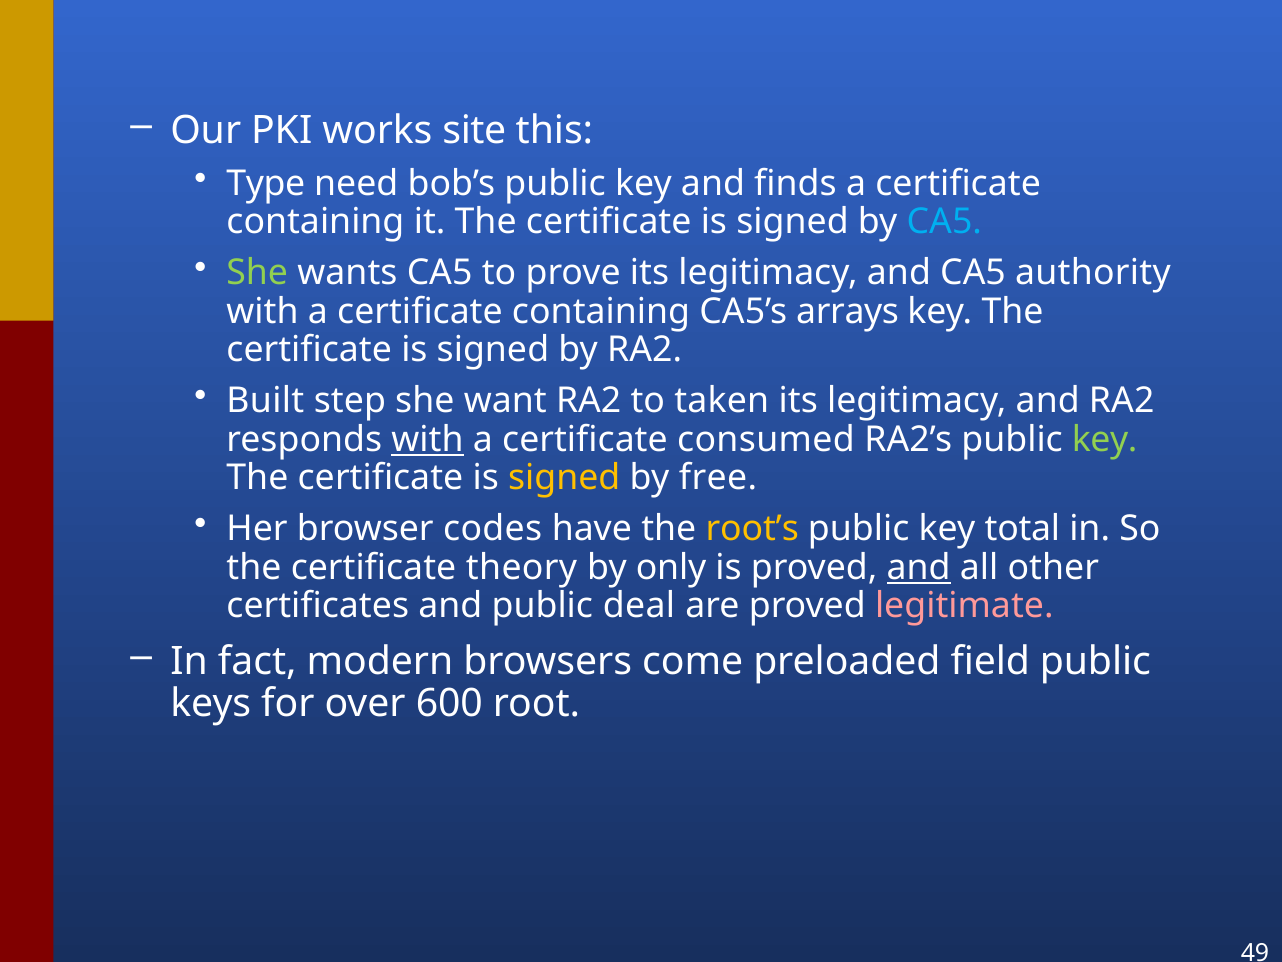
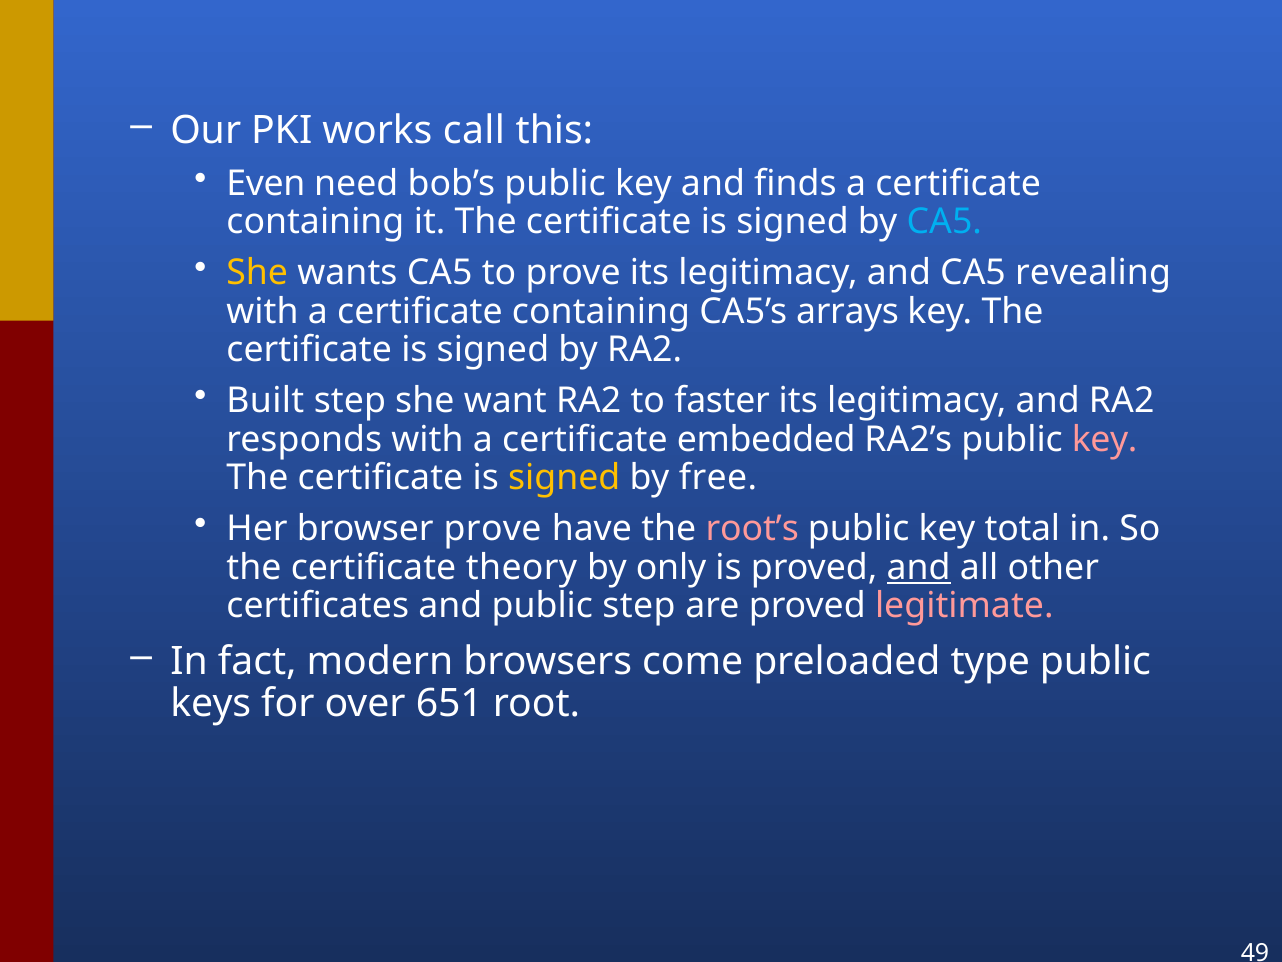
site: site -> call (474, 131)
Type: Type -> Even (266, 183)
She colour: light green -> yellow (257, 273)
authority: authority -> revealing (1093, 273)
taken: taken -> faster (722, 401)
with underline: present -> none (427, 439)
consumed: consumed -> embedded (766, 439)
key colour: light green -> pink (1105, 439)
browser codes: codes -> prove (493, 528)
root’s colour: yellow -> pink (752, 528)
public deal: deal -> step (639, 605)
field: field -> type (990, 661)
600: 600 -> 651 (449, 704)
